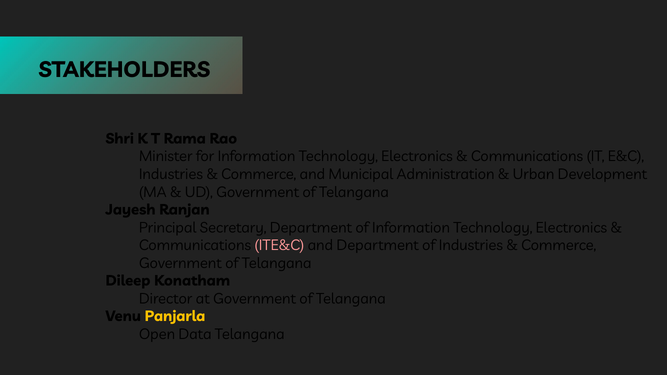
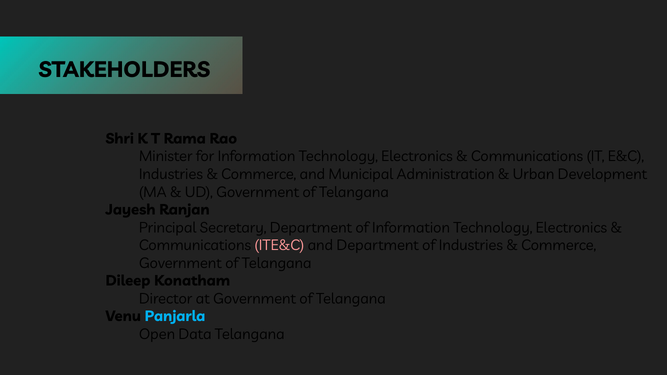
Panjarla colour: yellow -> light blue (175, 317)
